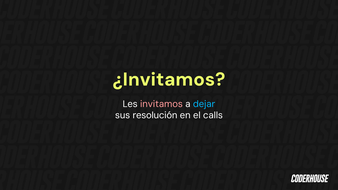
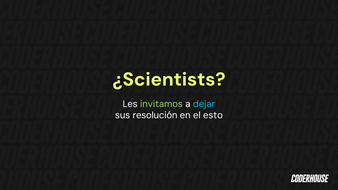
¿Invitamos: ¿Invitamos -> ¿Scientists (169, 79)
invitamos colour: pink -> light green (161, 104)
calls: calls -> esto (213, 115)
